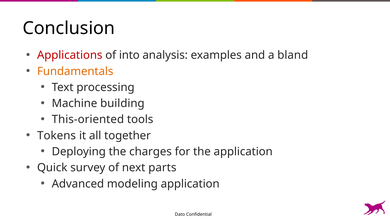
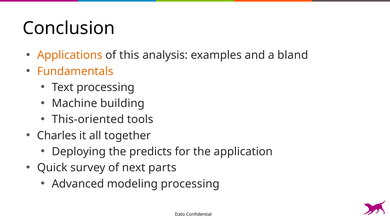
Applications colour: red -> orange (70, 55)
into: into -> this (129, 55)
Tokens: Tokens -> Charles (57, 136)
charges: charges -> predicts (151, 152)
modeling application: application -> processing (190, 184)
